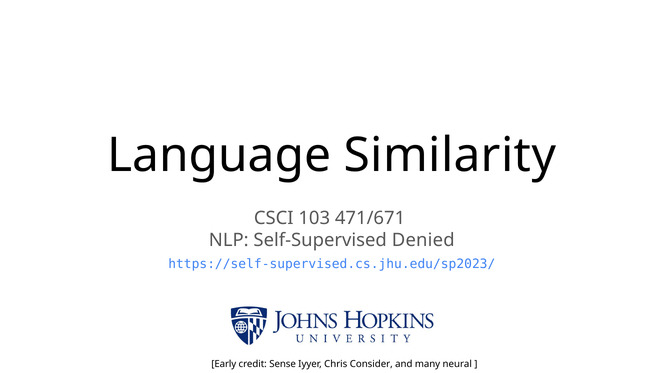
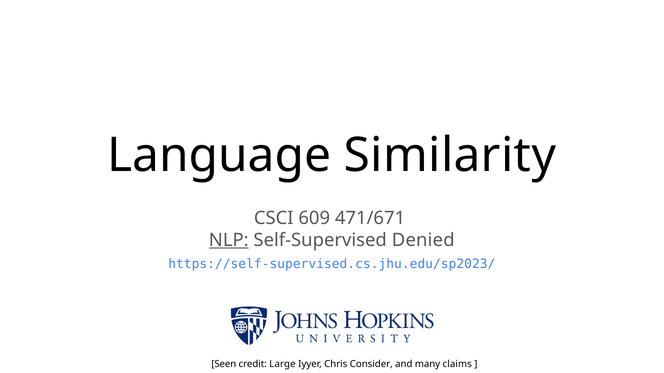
103: 103 -> 609 (314, 218)
NLP underline: none -> present (229, 240)
Early: Early -> Seen (224, 365)
Sense: Sense -> Large (282, 365)
neural: neural -> claims (457, 365)
